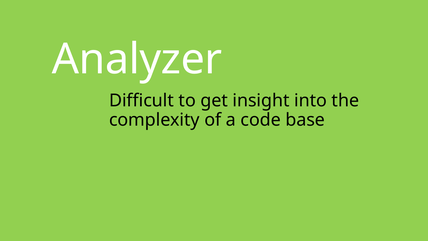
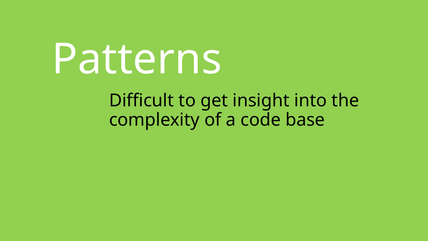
Analyzer: Analyzer -> Patterns (137, 59)
